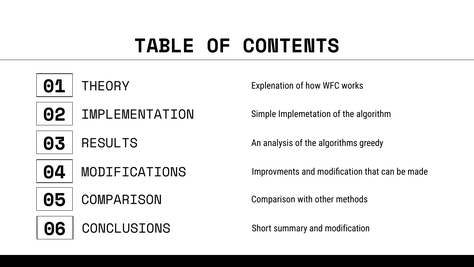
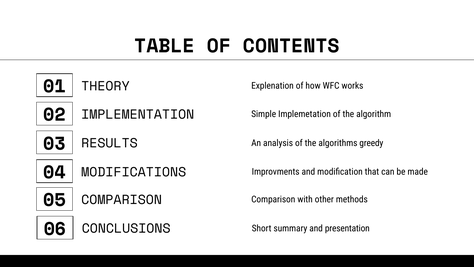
summary and modification: modification -> presentation (347, 228)
